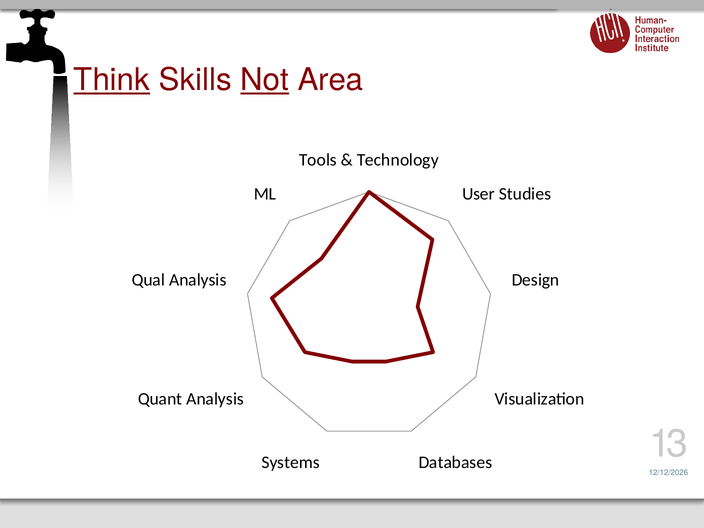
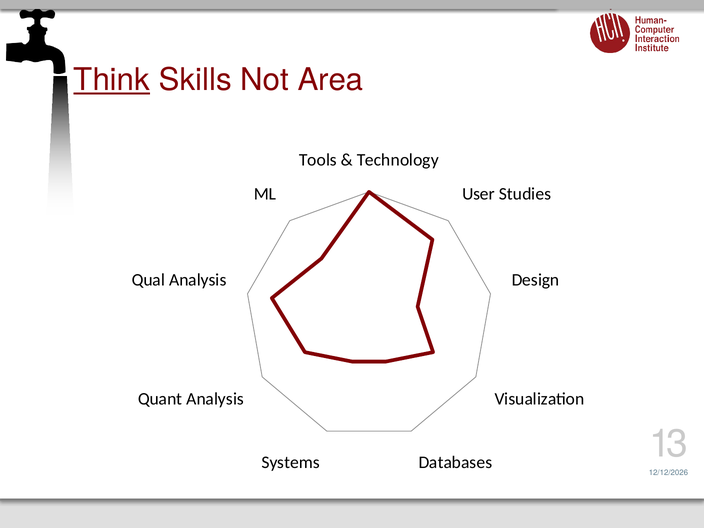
Not underline: present -> none (265, 80)
